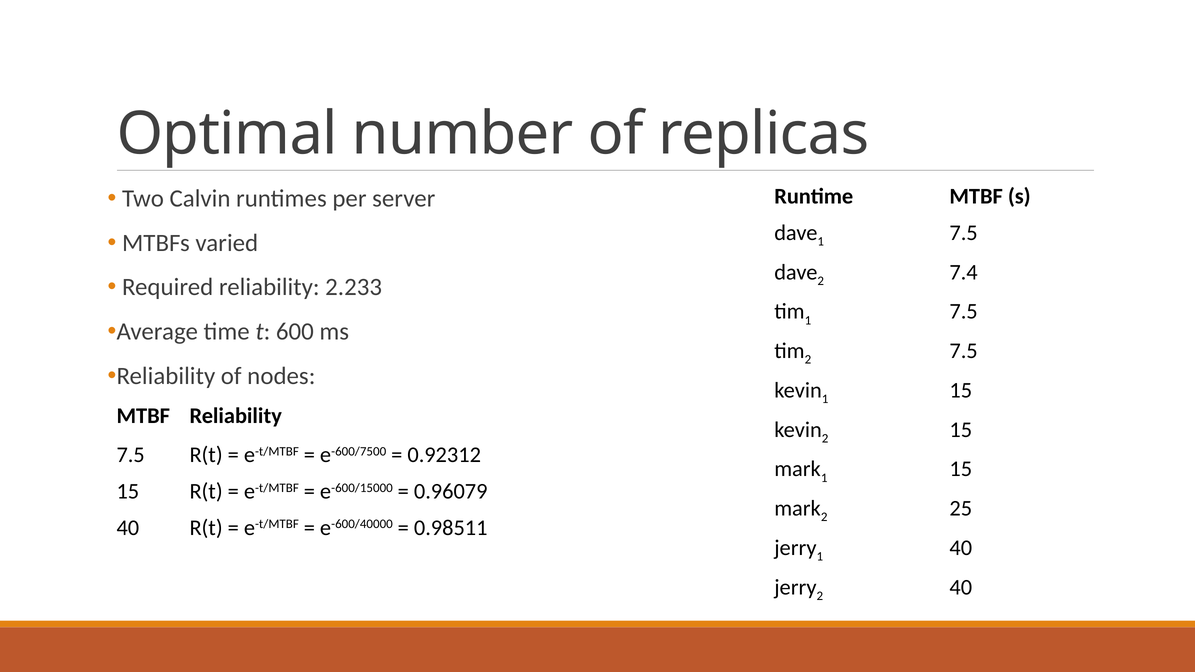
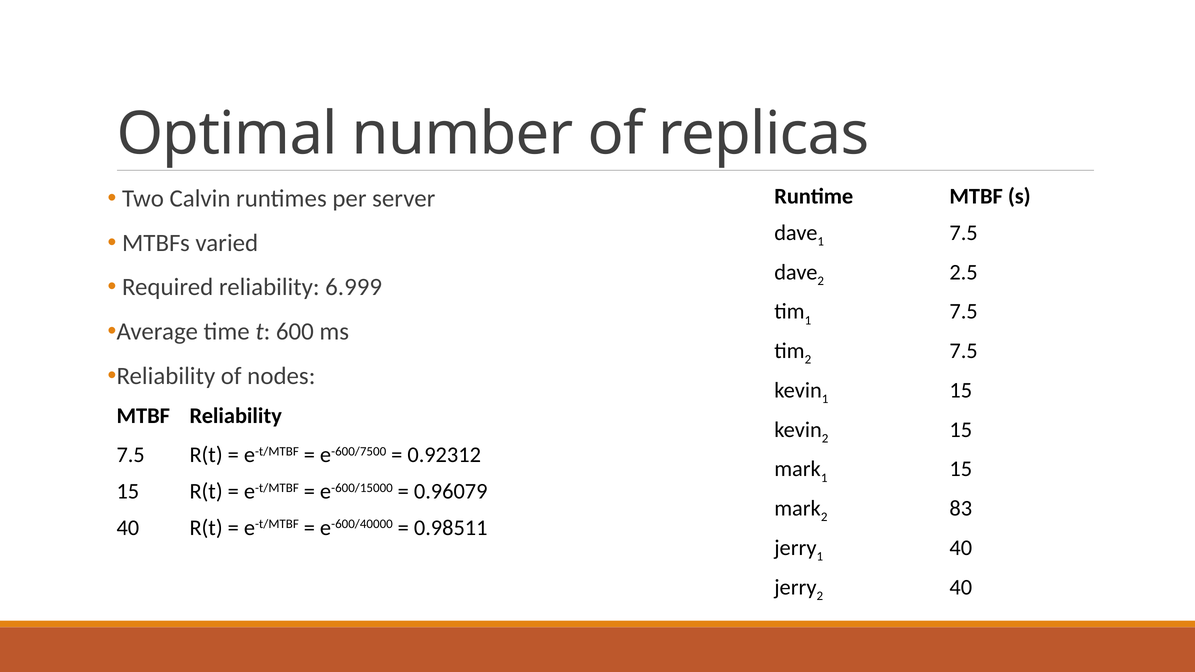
7.4: 7.4 -> 2.5 (964, 272)
2.233: 2.233 -> 6.999 (354, 287)
25: 25 -> 83 (961, 509)
